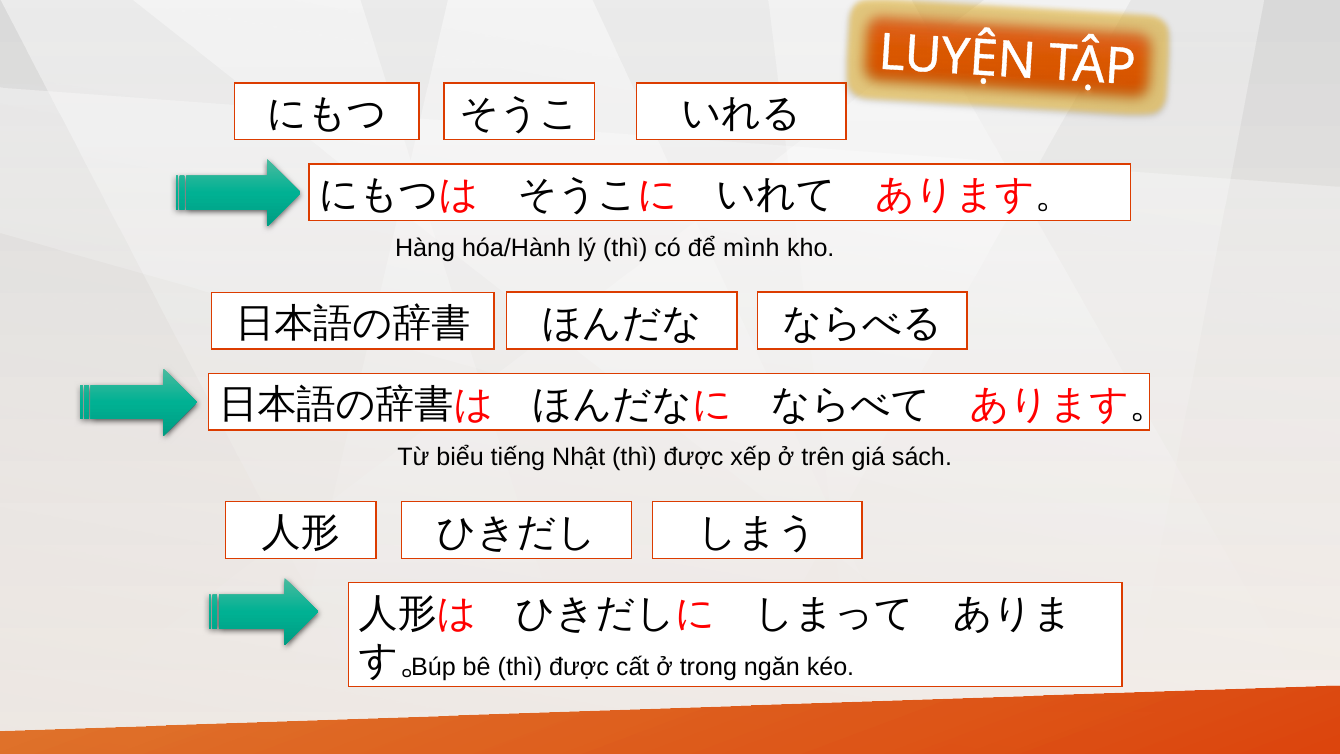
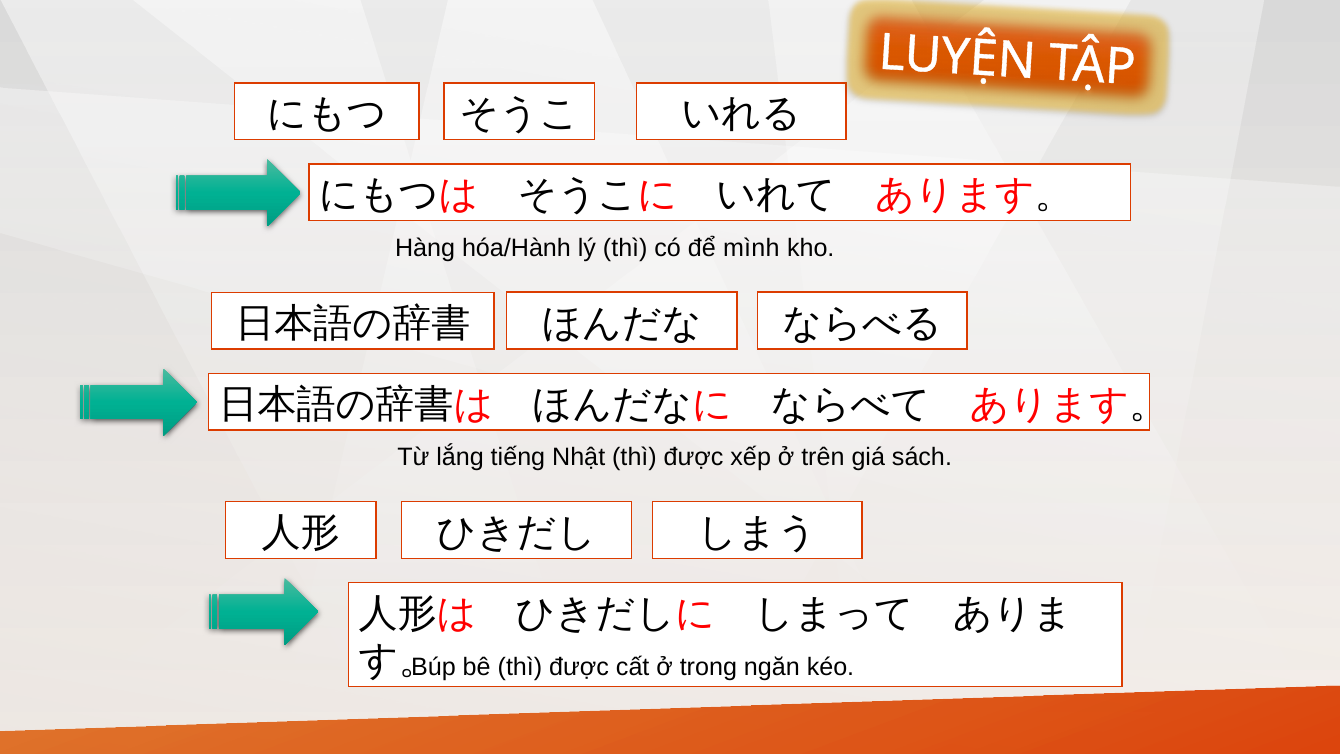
biểu: biểu -> lắng (460, 457)
